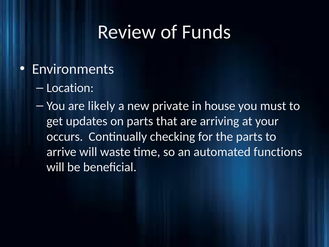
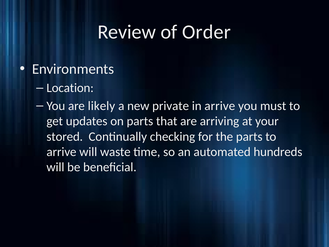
Funds: Funds -> Order (206, 32)
in house: house -> arrive (220, 106)
occurs: occurs -> stored (65, 136)
functions: functions -> hundreds (278, 152)
